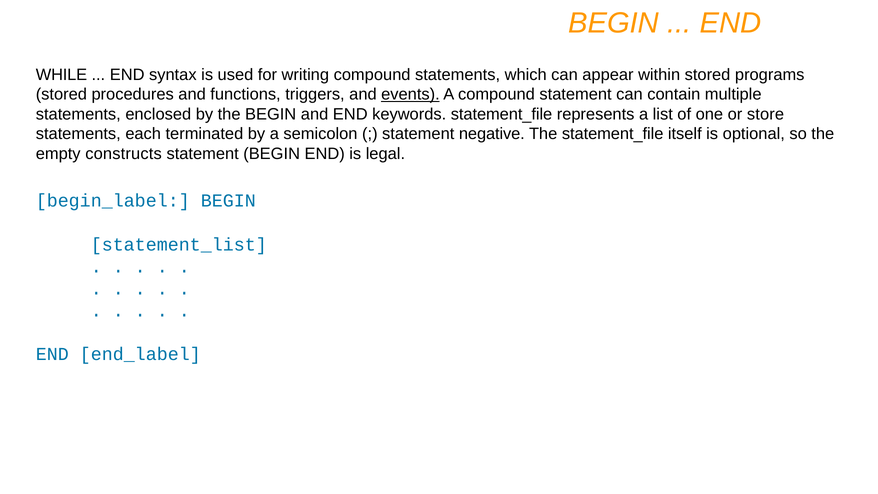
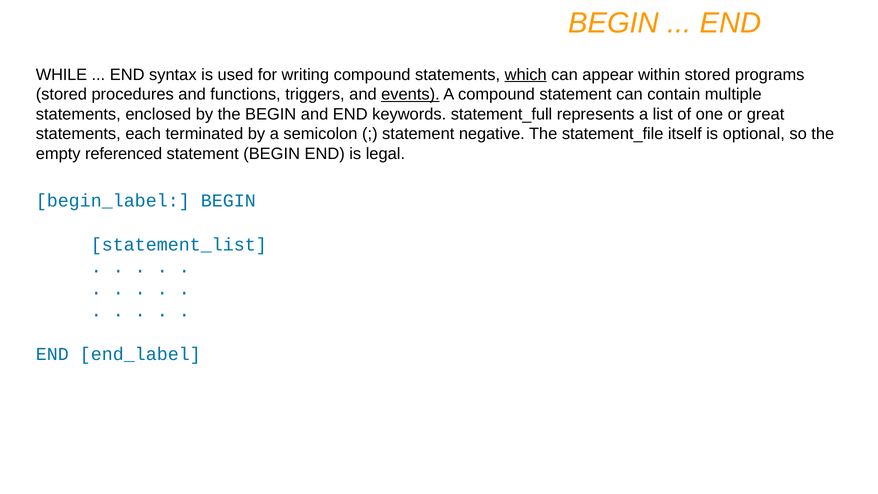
which underline: none -> present (526, 75)
keywords statement_file: statement_file -> statement_full (502, 114)
store: store -> great (766, 114)
constructs: constructs -> referenced (124, 154)
